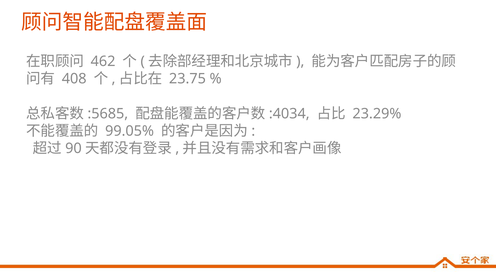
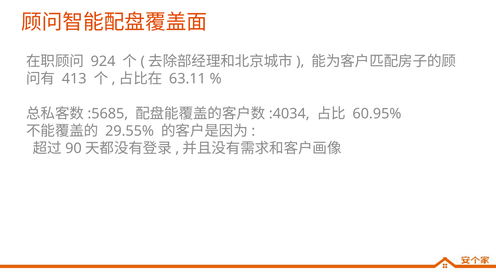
462: 462 -> 924 (103, 61)
408: 408 -> 413 (74, 79)
23.75: 23.75 -> 63.11 (187, 79)
23.29%: 23.29% -> 60.95% (377, 114)
99.05%: 99.05% -> 29.55% (130, 131)
